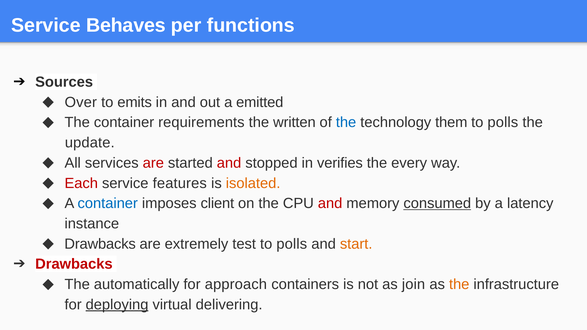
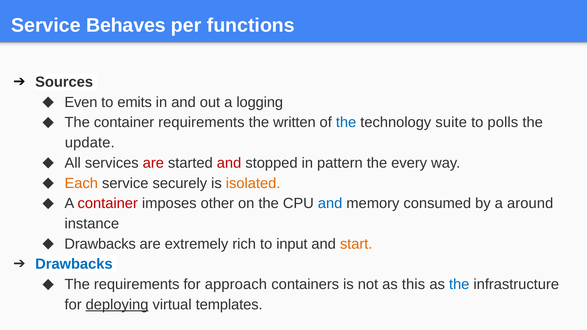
Over: Over -> Even (81, 102)
emitted: emitted -> logging (260, 102)
them: them -> suite (451, 123)
verifies: verifies -> pattern (340, 163)
Each colour: red -> orange (81, 183)
features: features -> securely (180, 183)
container colour: blue -> red (108, 204)
client: client -> other (217, 204)
and colour: red -> blue (330, 204)
consumed underline: present -> none (437, 204)
latency: latency -> around (530, 204)
test: test -> rich (244, 244)
polls: polls -> input (292, 244)
Drawbacks colour: red -> blue (74, 264)
The automatically: automatically -> requirements (137, 284)
join: join -> this (414, 284)
the colour: orange -> blue (459, 284)
delivering: delivering -> templates (229, 305)
